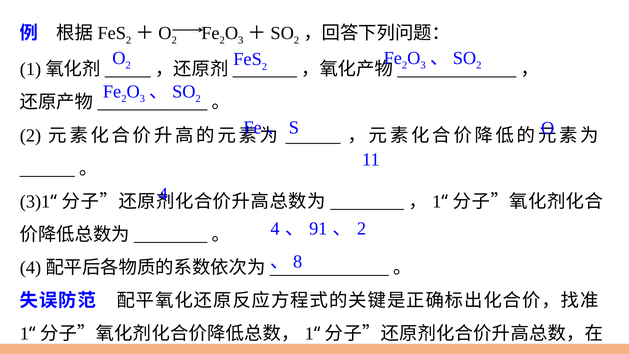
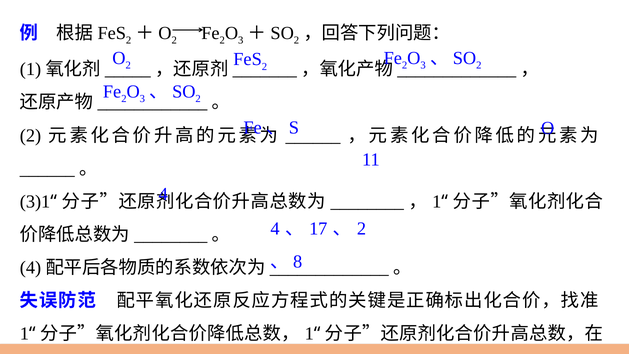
91: 91 -> 17 (318, 228)
